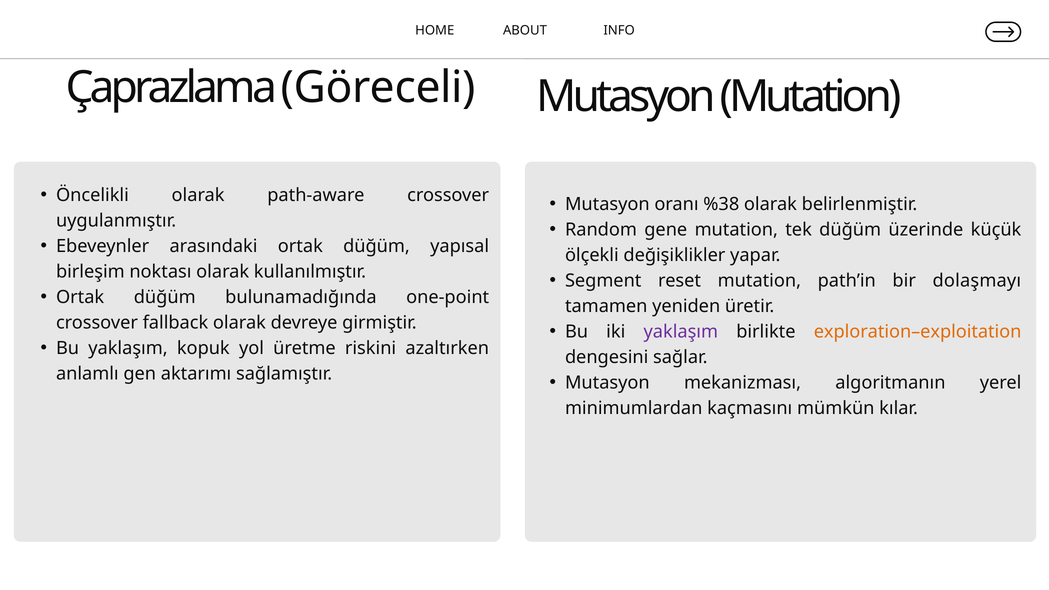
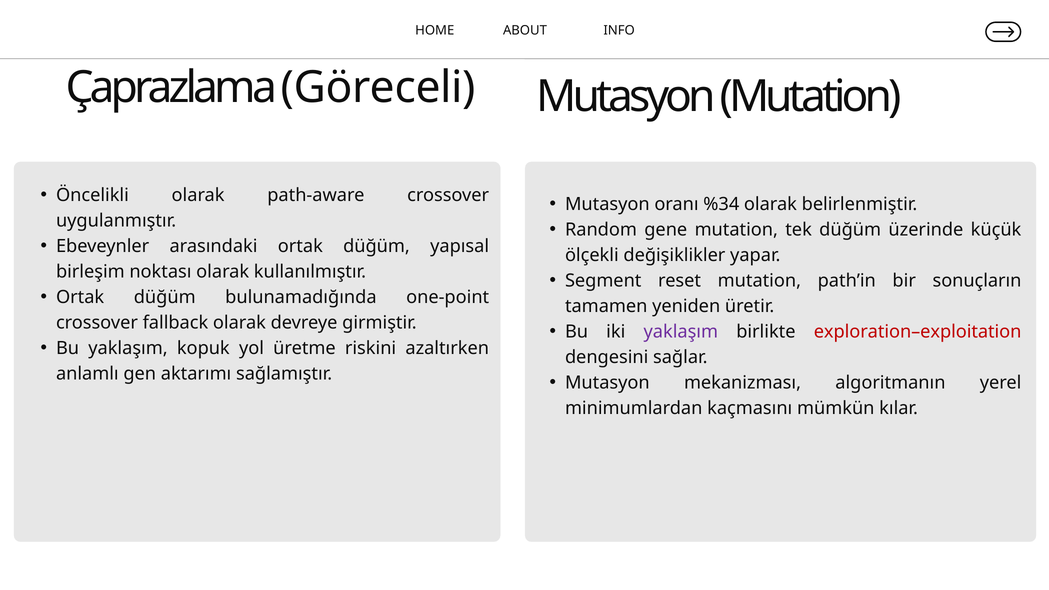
%38: %38 -> %34 (721, 204)
dolaşmayı: dolaşmayı -> sonuçların (977, 281)
exploration–exploitation colour: orange -> red (918, 332)
